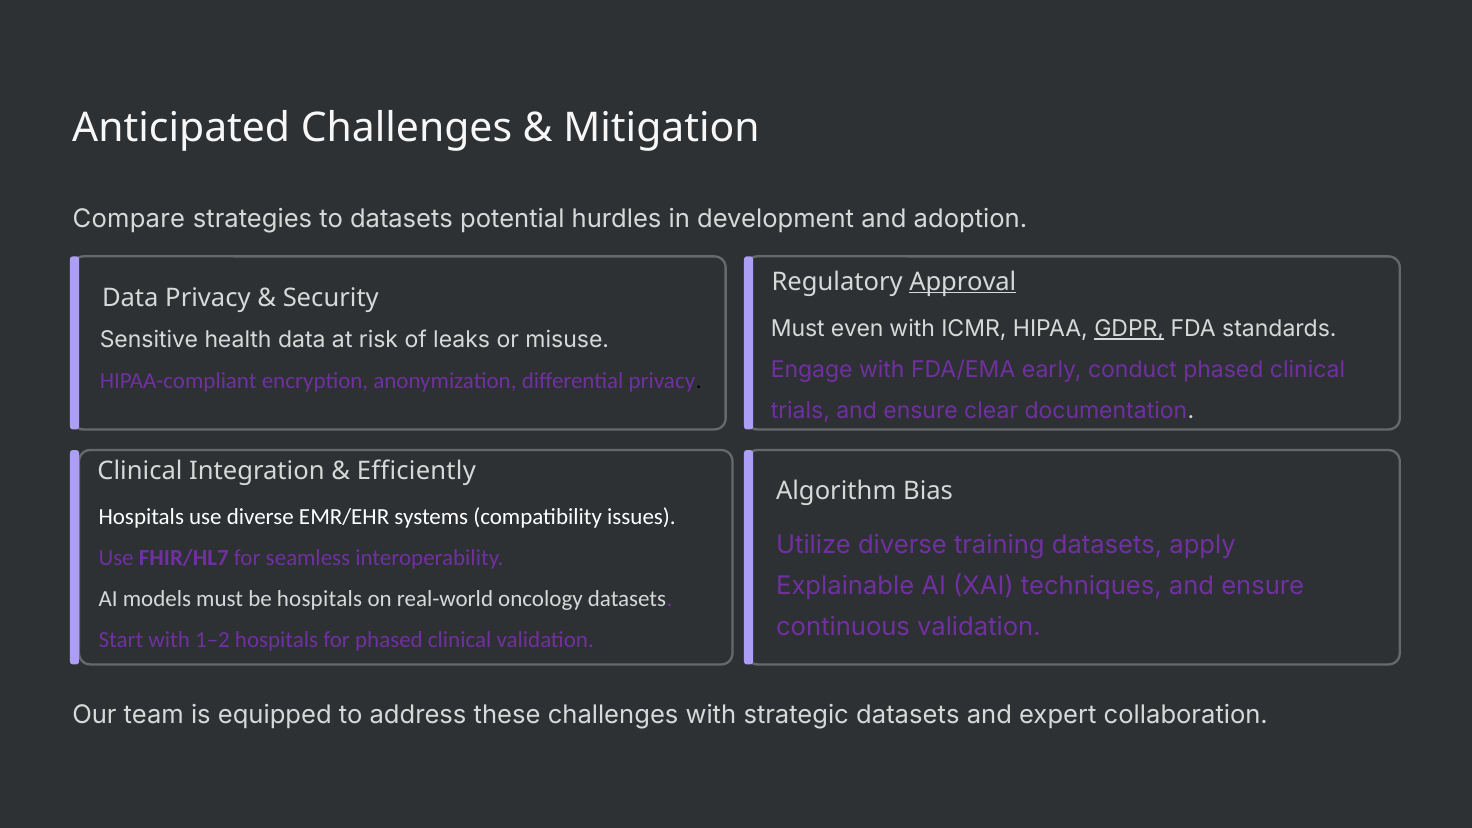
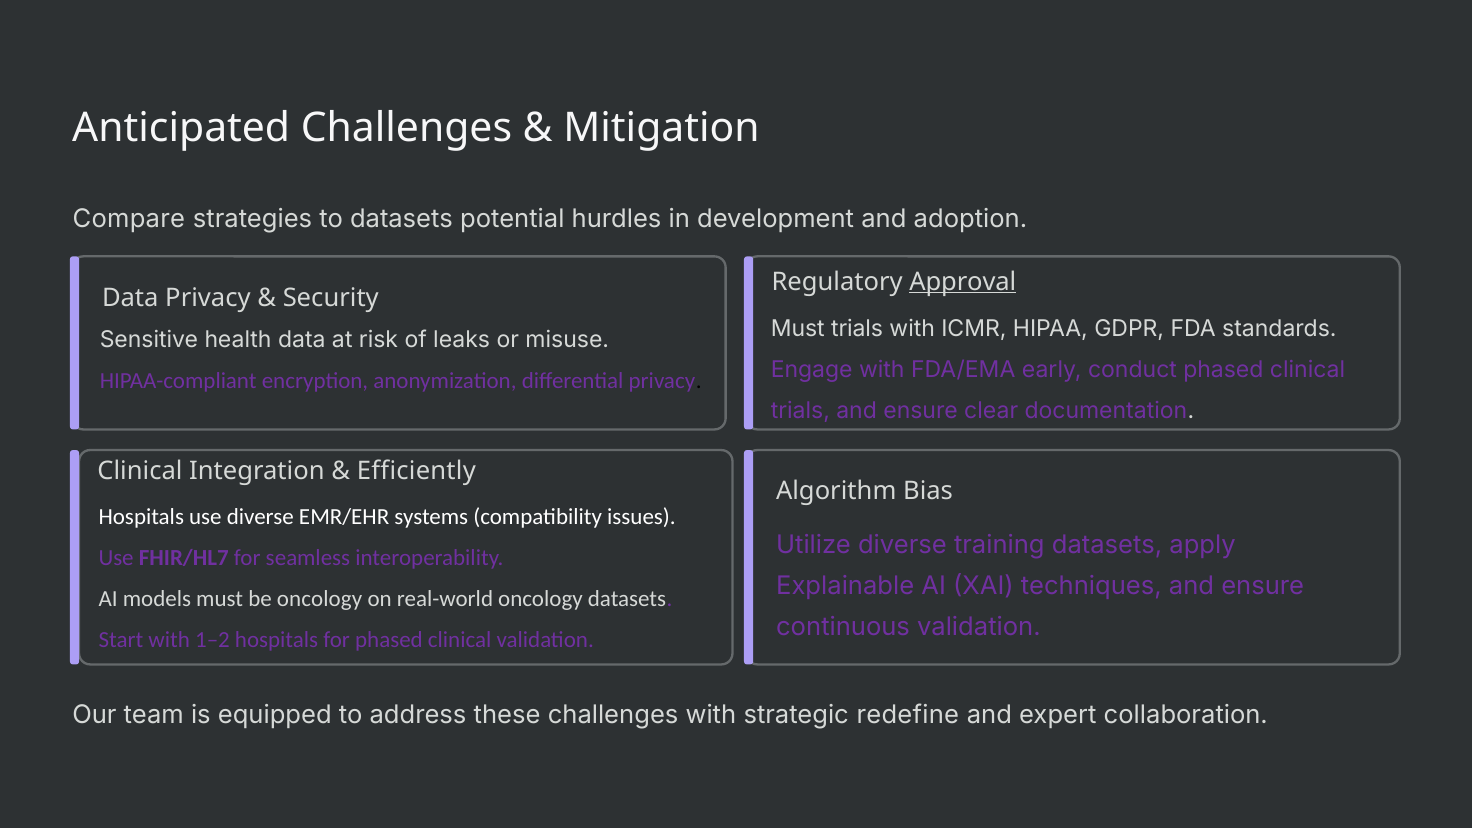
Must even: even -> trials (857, 329)
GDPR underline: present -> none (1129, 329)
be hospitals: hospitals -> oncology (320, 599)
strategic datasets: datasets -> redefine (908, 715)
